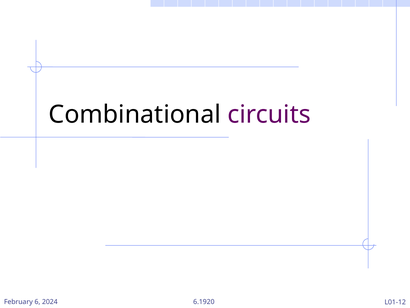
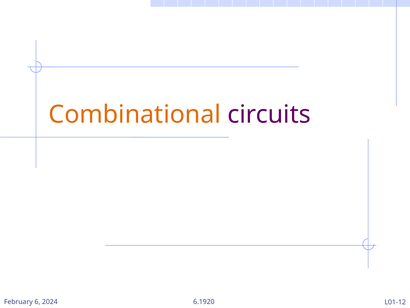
Combinational colour: black -> orange (135, 114)
